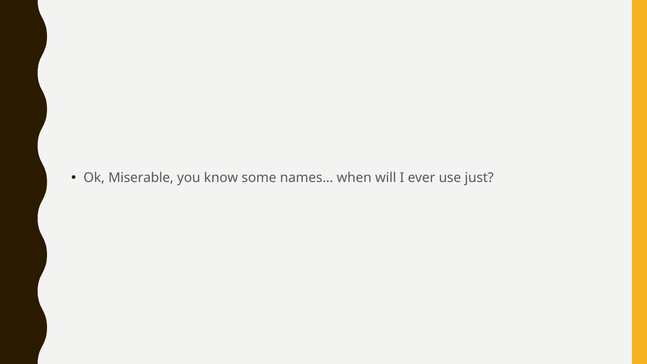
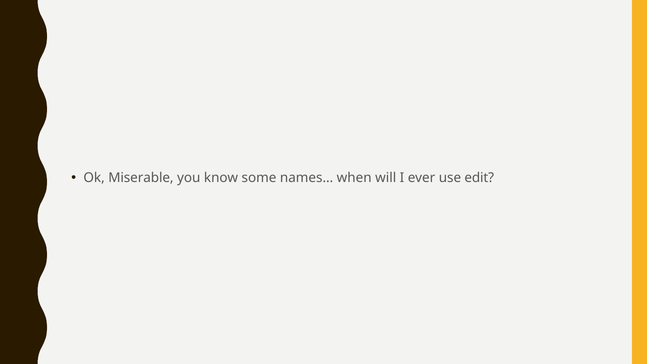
just: just -> edit (479, 178)
